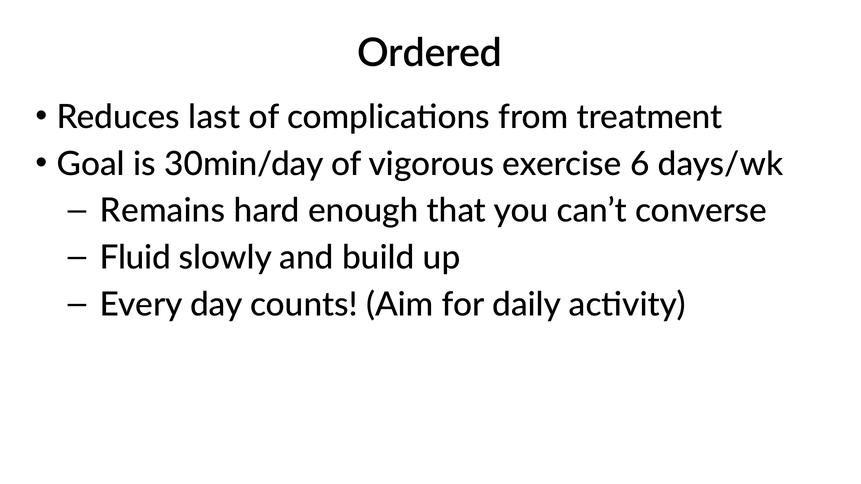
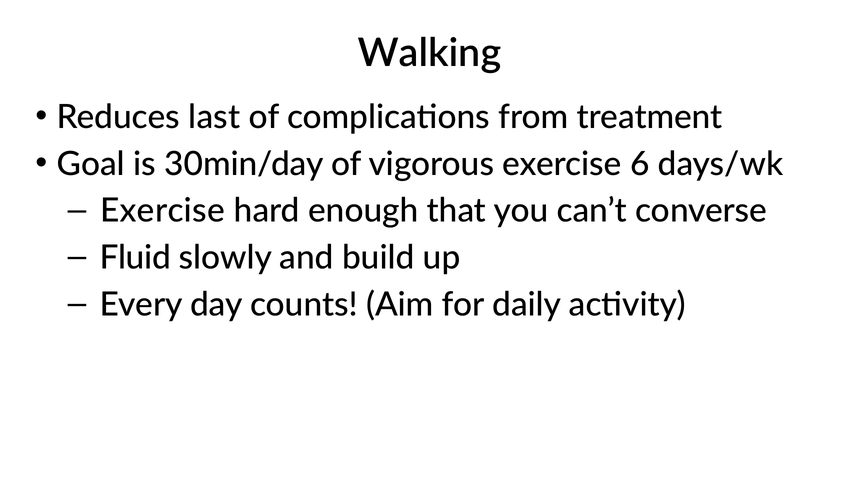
Ordered: Ordered -> Walking (429, 53)
Remains: Remains -> Exercise (163, 211)
